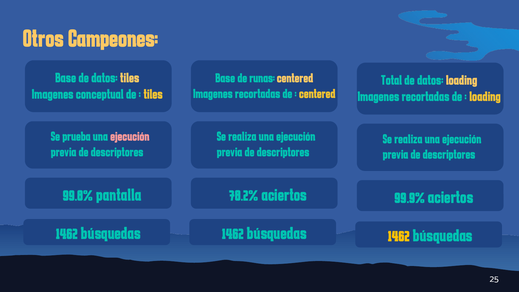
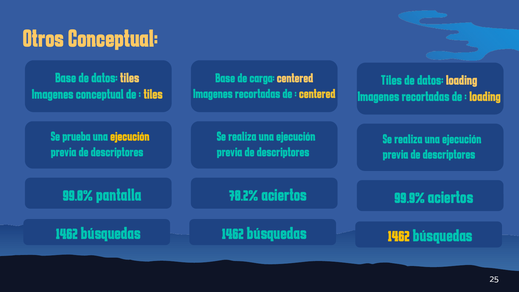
Otros Campeones: Campeones -> Conceptual (113, 39)
runas: runas -> carga (262, 78)
Total: Total -> Tiles (391, 80)
ejecución colour: pink -> yellow (130, 137)
